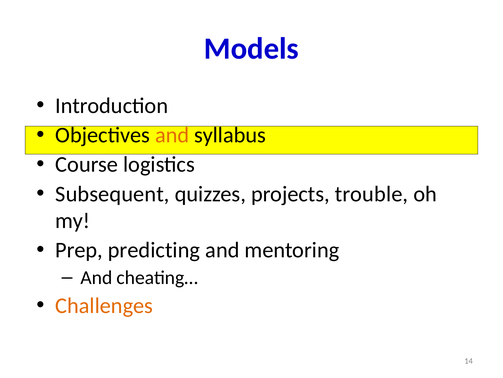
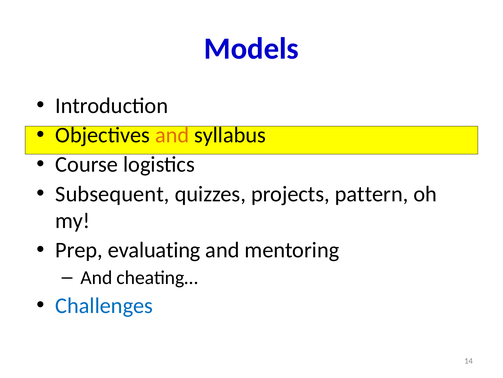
trouble: trouble -> pattern (372, 194)
predicting: predicting -> evaluating (154, 250)
Challenges colour: orange -> blue (104, 305)
